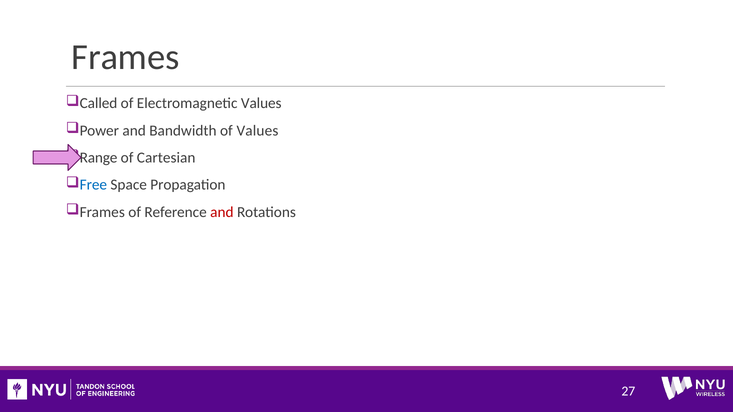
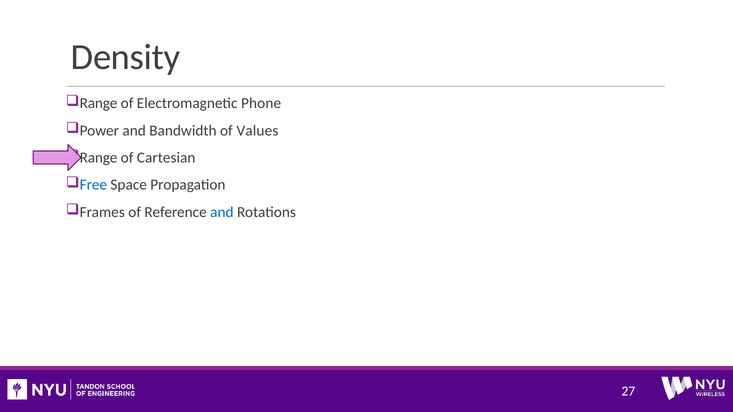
Frames: Frames -> Density (125, 57)
Called: Called -> Range (99, 103)
Electromagnetic Values: Values -> Phone (261, 103)
and colour: red -> blue (222, 212)
